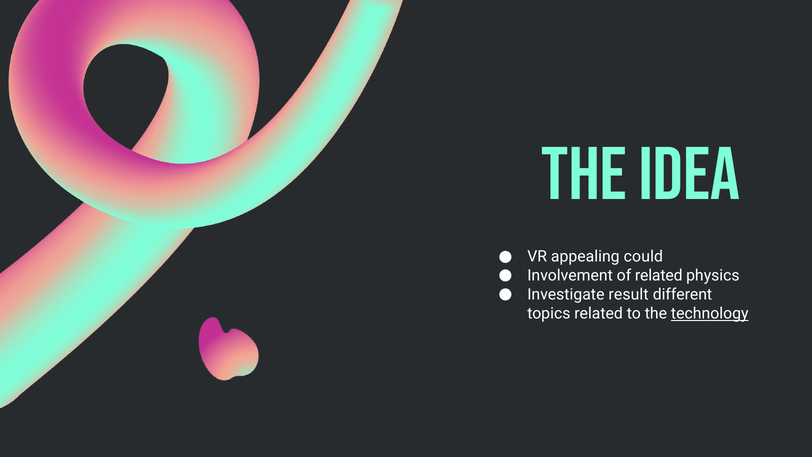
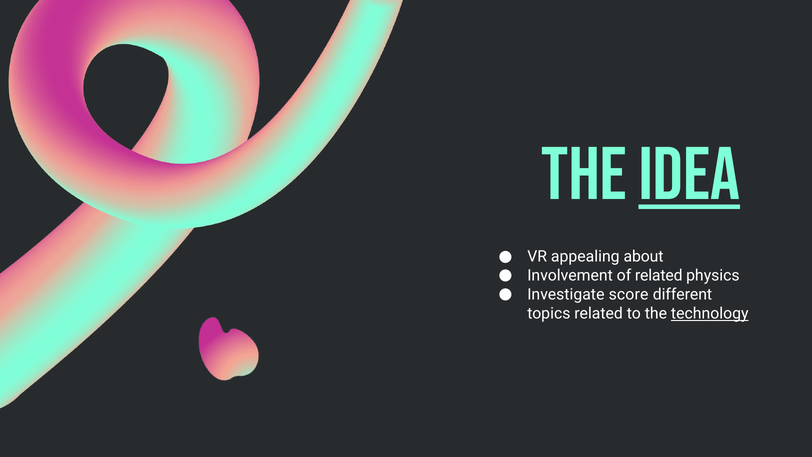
IDEA underline: none -> present (689, 175)
could: could -> about (643, 257)
result: result -> score (629, 294)
